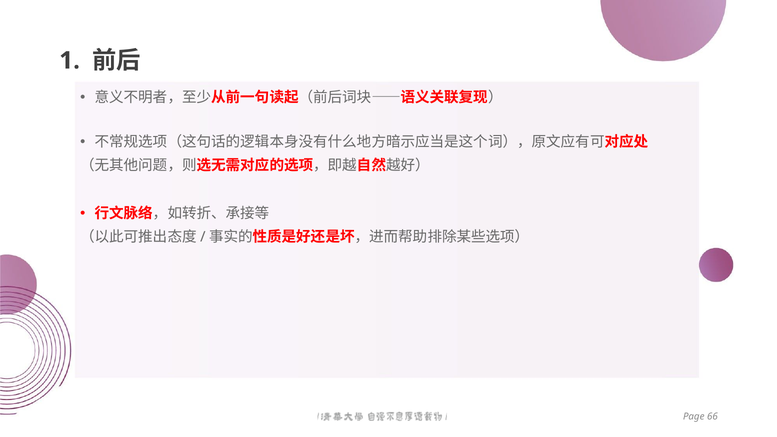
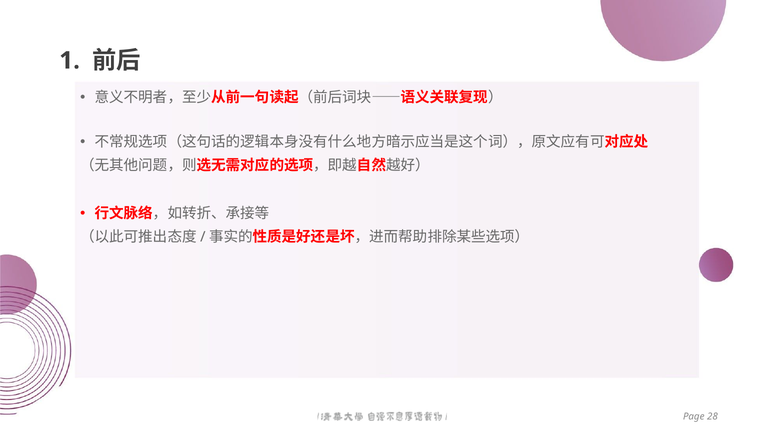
66: 66 -> 28 (712, 417)
